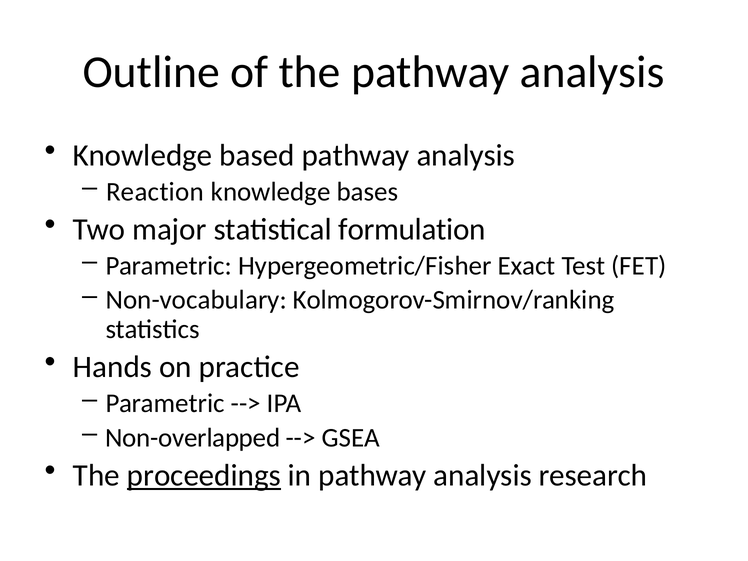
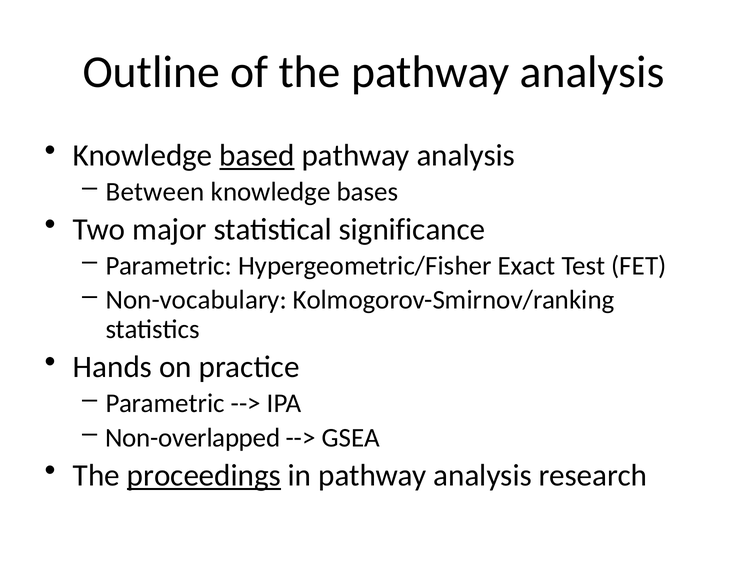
based underline: none -> present (257, 156)
Reaction: Reaction -> Between (155, 192)
formulation: formulation -> significance (412, 230)
